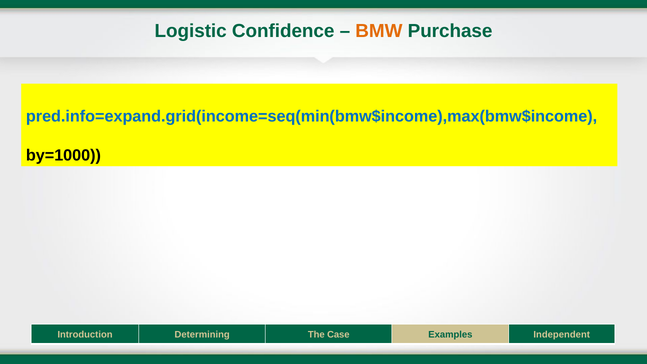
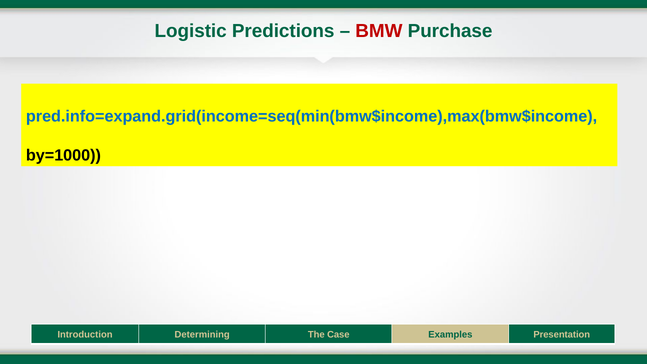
Confidence: Confidence -> Predictions (283, 31)
BMW colour: orange -> red (379, 31)
Independent: Independent -> Presentation (562, 334)
